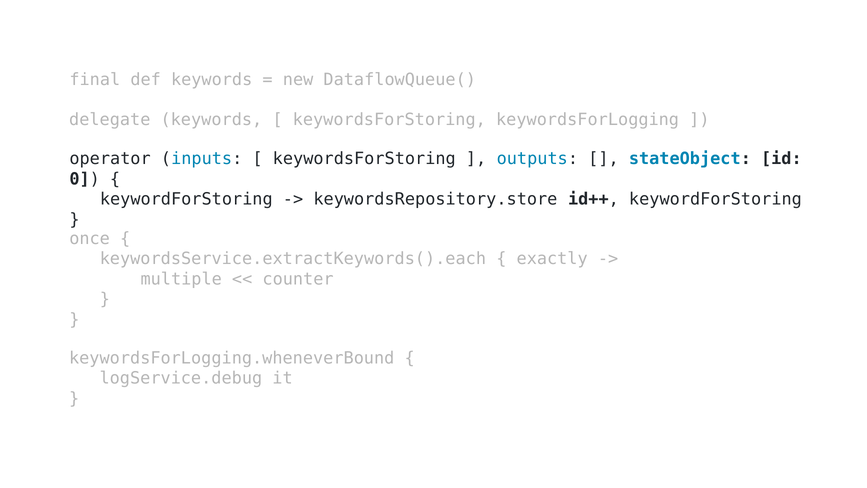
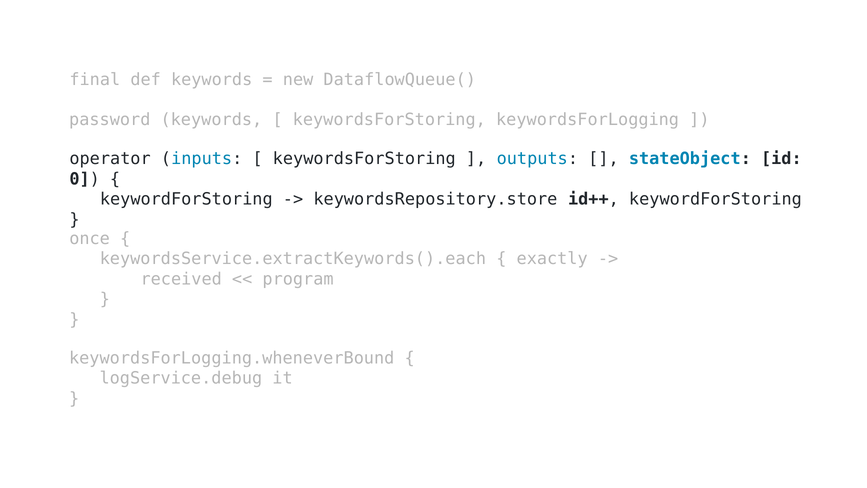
delegate: delegate -> password (110, 119)
multiple: multiple -> received (181, 279)
counter: counter -> program (298, 279)
